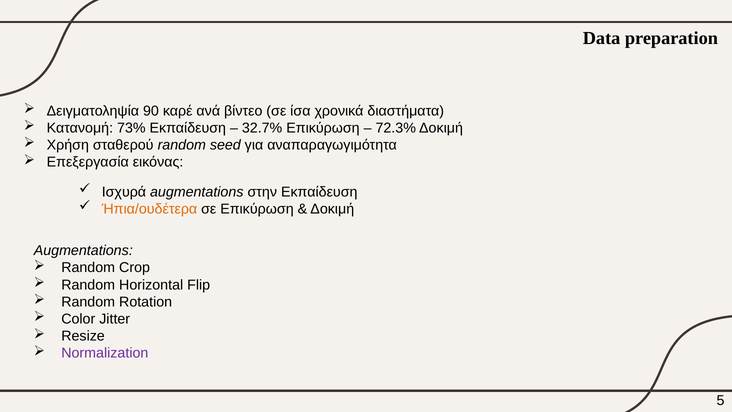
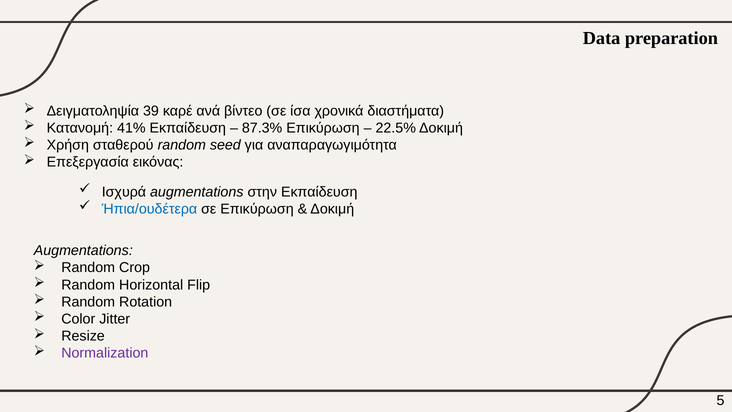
90: 90 -> 39 (151, 111)
73%: 73% -> 41% (131, 128)
32.7%: 32.7% -> 87.3% (262, 128)
72.3%: 72.3% -> 22.5% (396, 128)
Ήπια/ουδέτερα colour: orange -> blue (149, 209)
